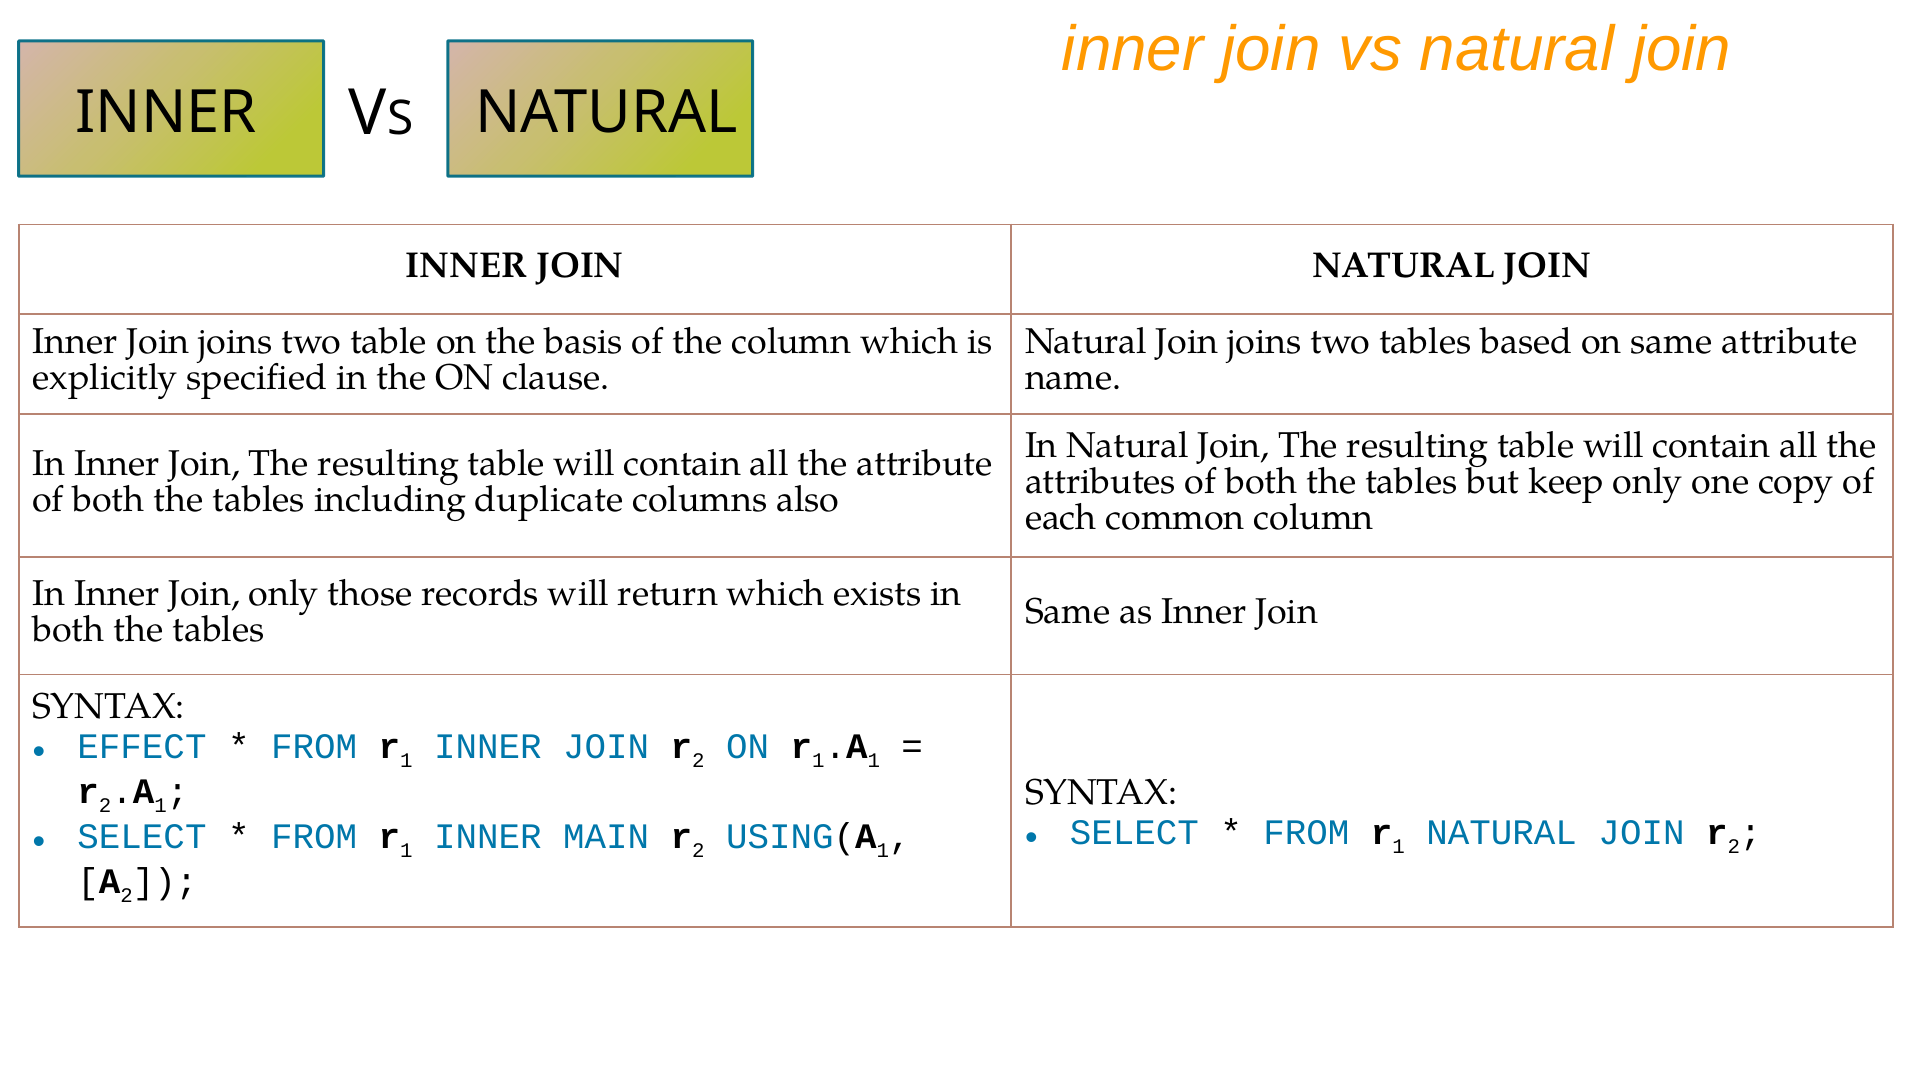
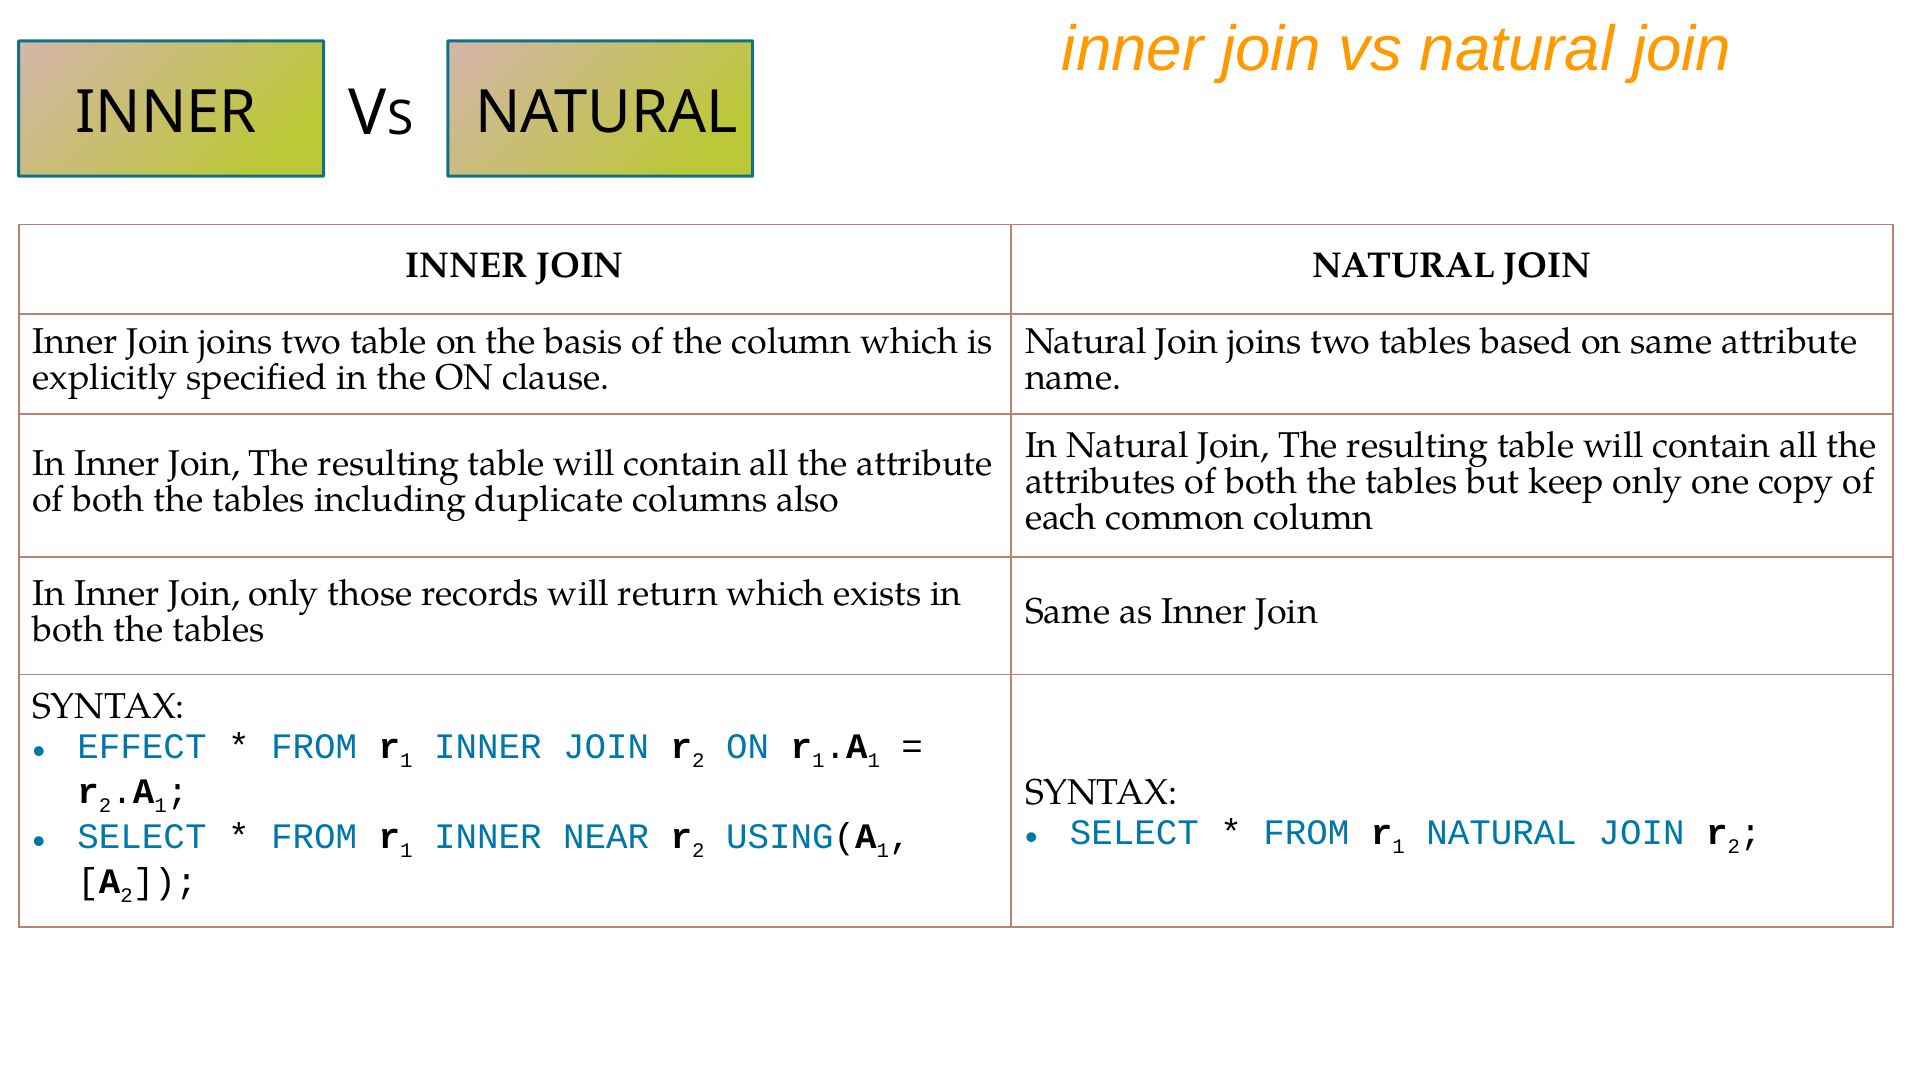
MAIN: MAIN -> NEAR (606, 837)
